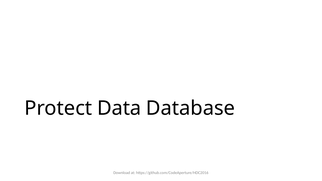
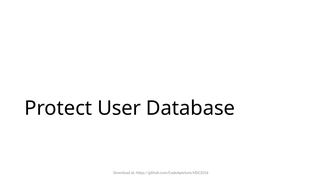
Data: Data -> User (119, 108)
